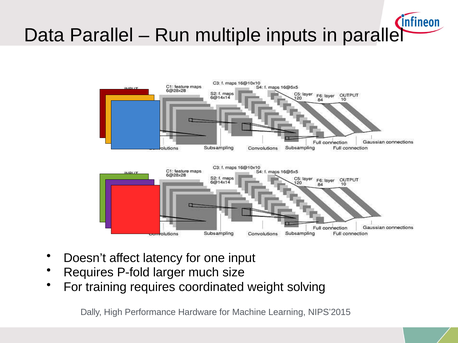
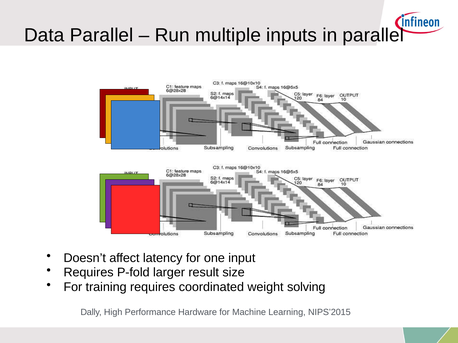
much: much -> result (204, 273)
